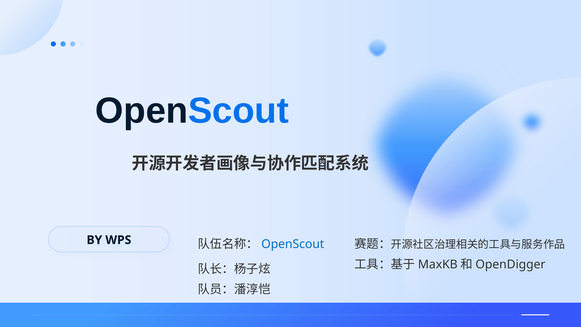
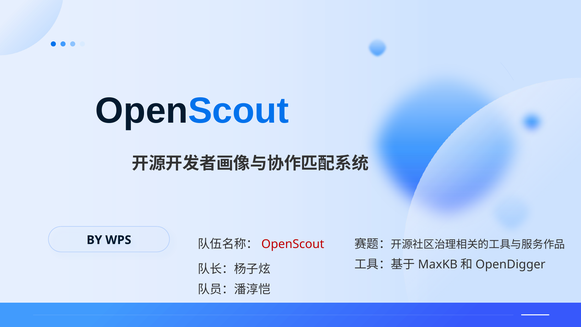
OpenScout colour: blue -> red (293, 244)
